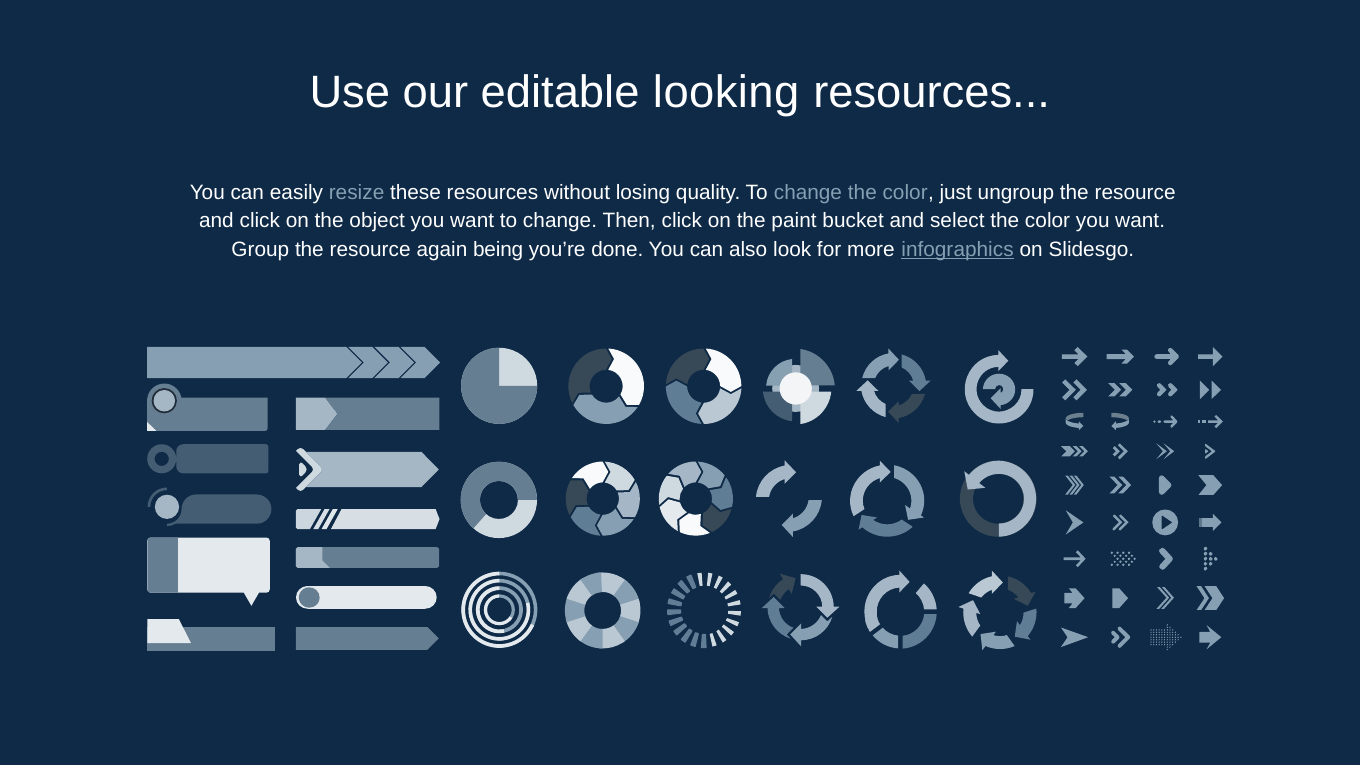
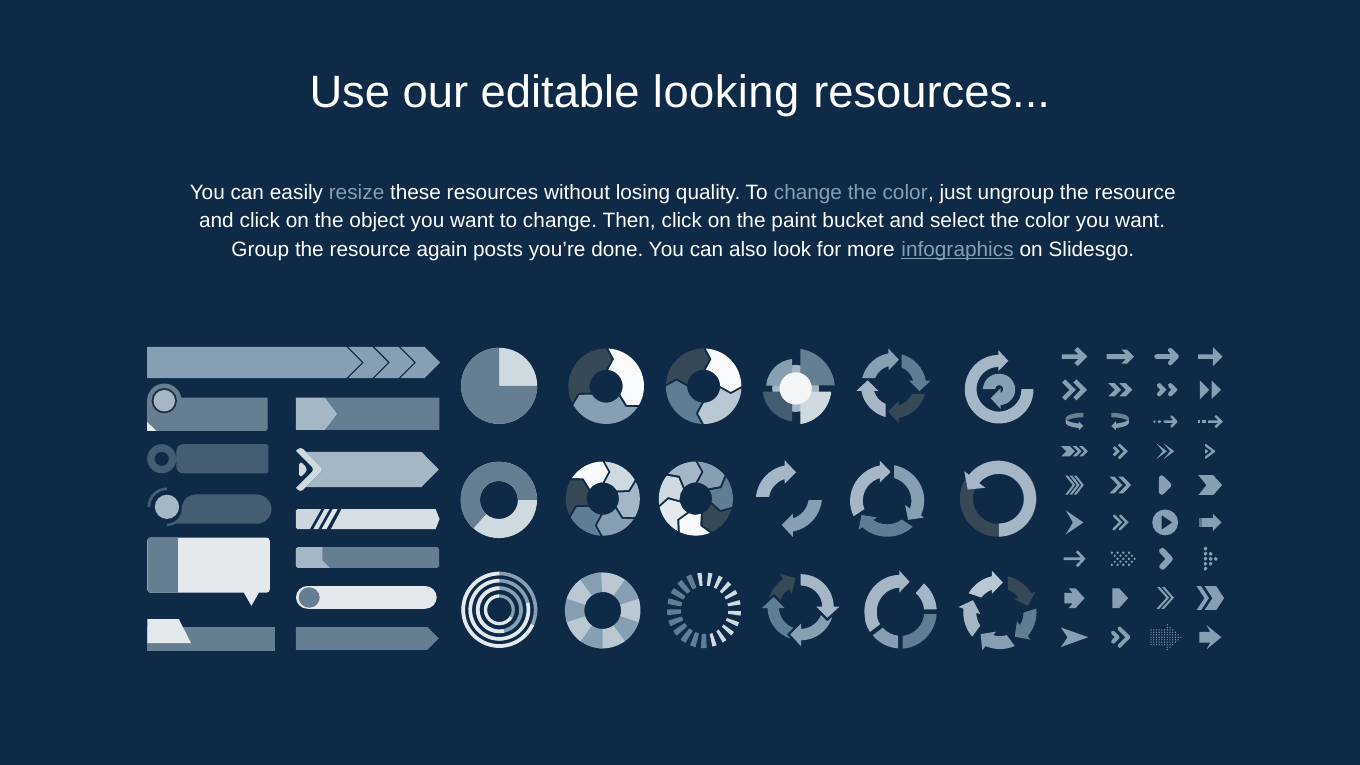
being: being -> posts (498, 249)
